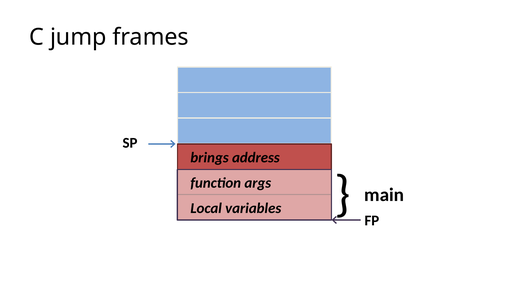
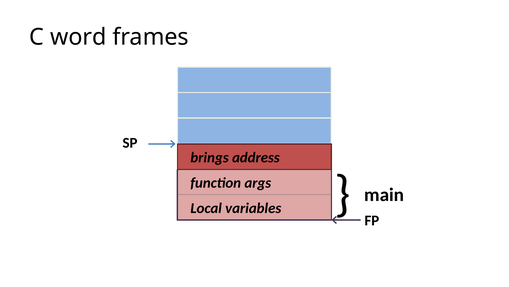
jump: jump -> word (78, 37)
